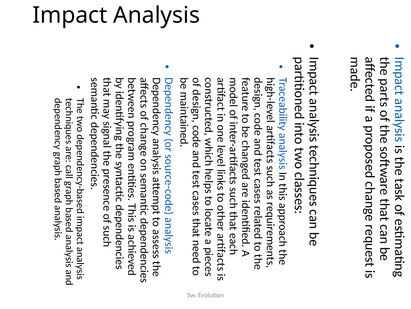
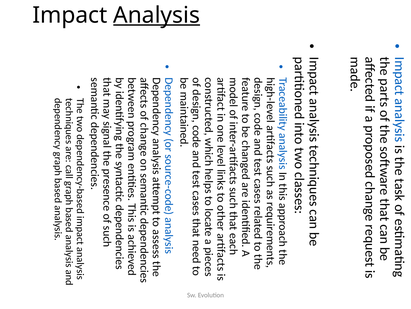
Analysis underline: none -> present (157, 15)
